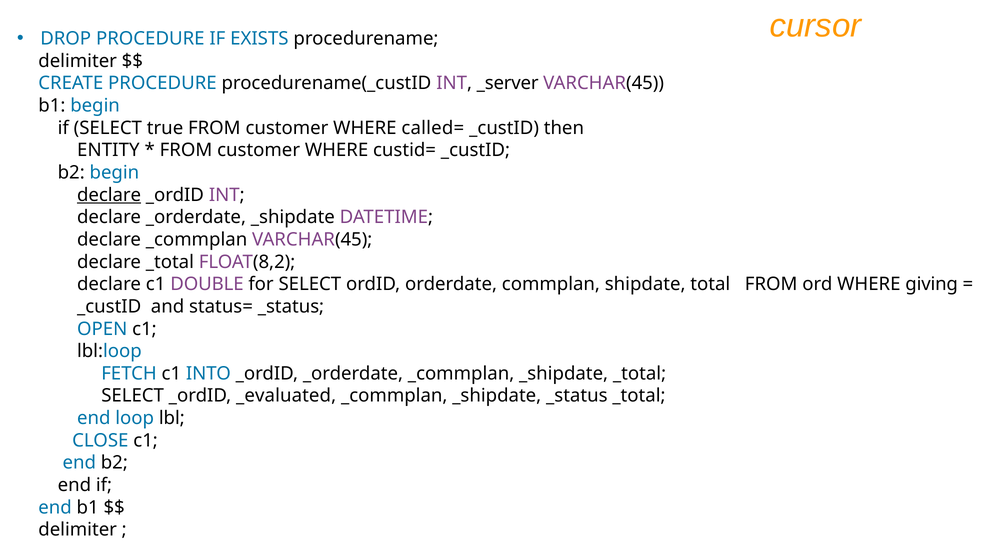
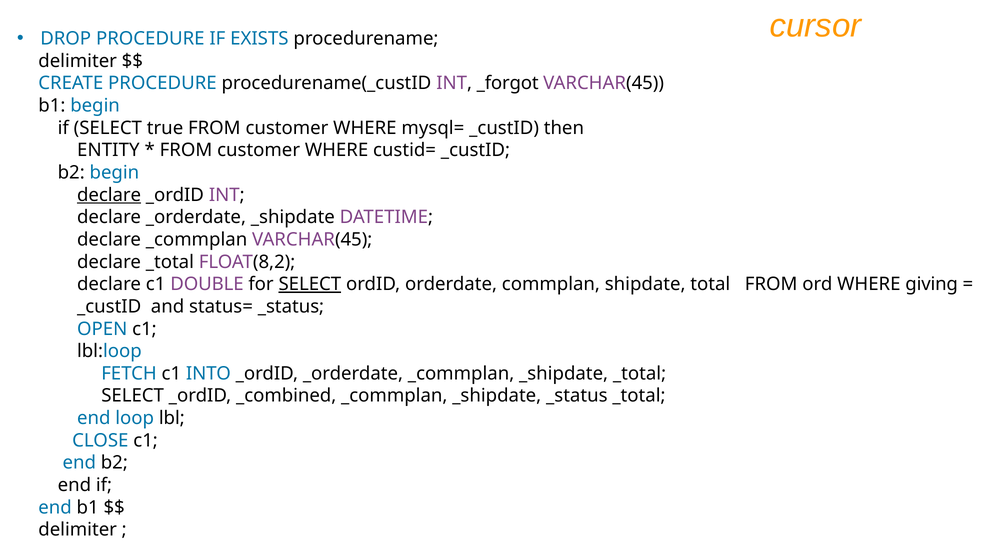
_server: _server -> _forgot (508, 83)
called=: called= -> mysql= (433, 128)
SELECT underline: none -> present (310, 285)
_evaluated: _evaluated -> _combined (286, 396)
